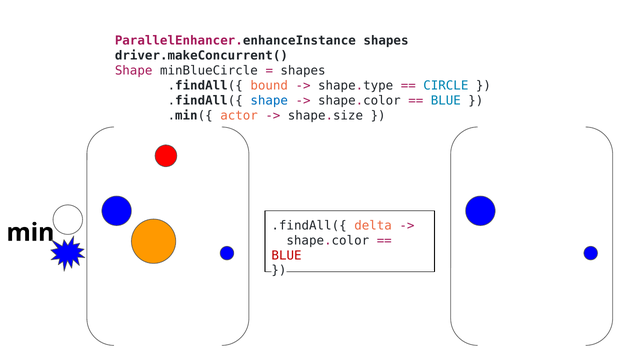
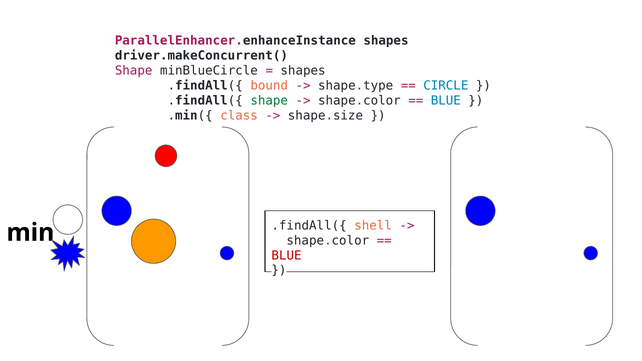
shape colour: blue -> green (269, 101)
actor: actor -> class (239, 116)
delta: delta -> shell (373, 226)
